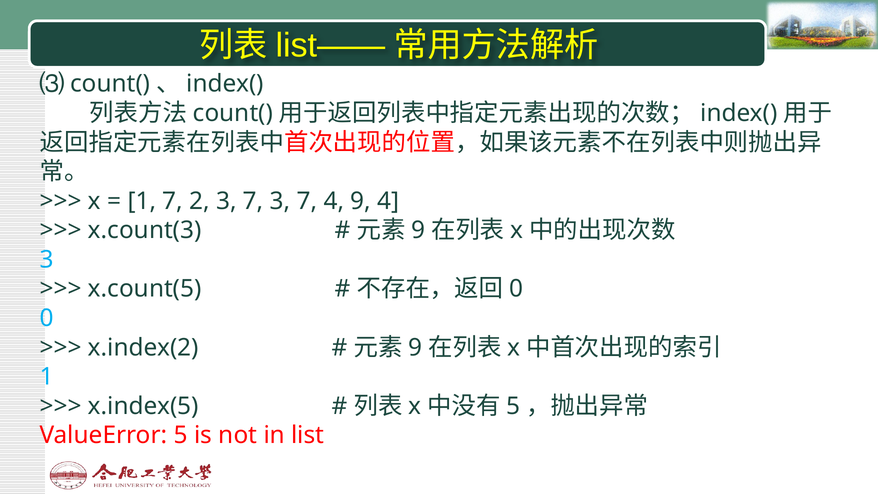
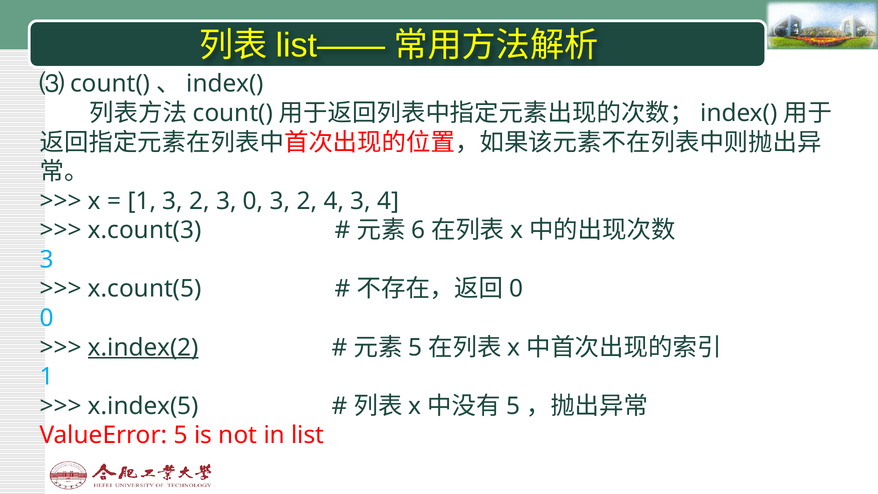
1 7: 7 -> 3 (173, 201)
2 3 7: 7 -> 0 (253, 201)
7: 7 -> 2 (307, 201)
4 9: 9 -> 3 (361, 201)
9: 9 -> 6 (418, 230)
x.index(2 underline: none -> present (143, 347)
9: 9 -> 5 (415, 347)
